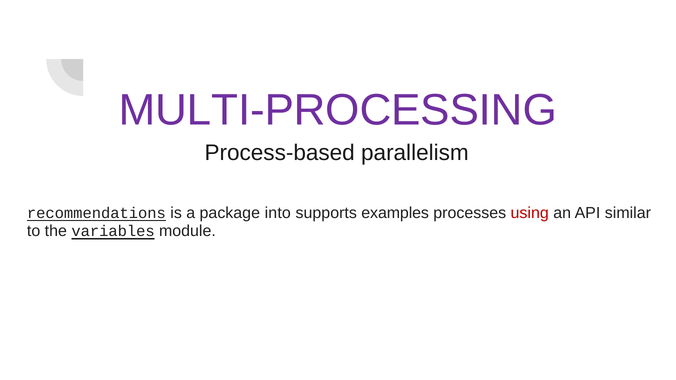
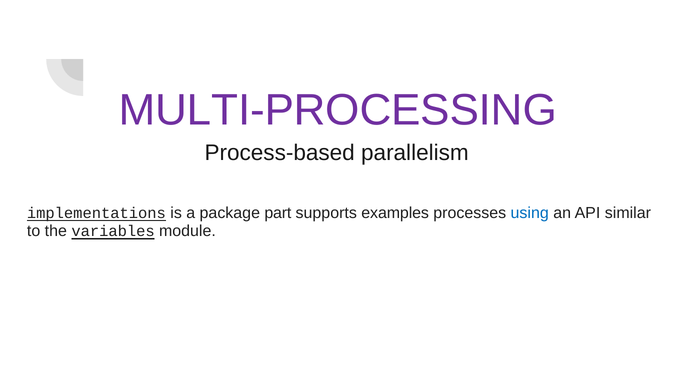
recommendations: recommendations -> implementations (96, 213)
into: into -> part (278, 213)
using colour: red -> blue (530, 213)
